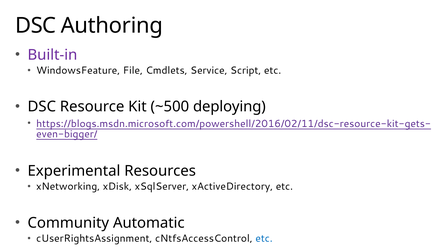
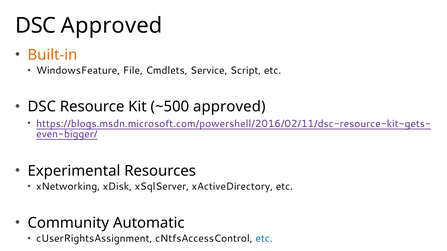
DSC Authoring: Authoring -> Approved (112, 26)
Built-in colour: purple -> orange (52, 55)
~500 deploying: deploying -> approved (229, 107)
